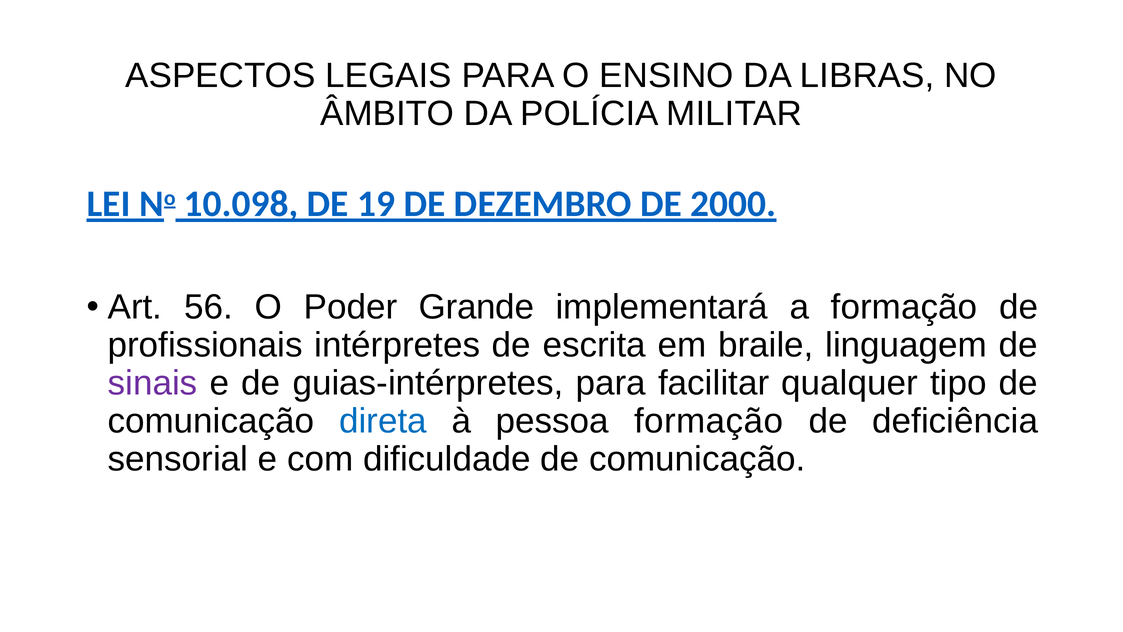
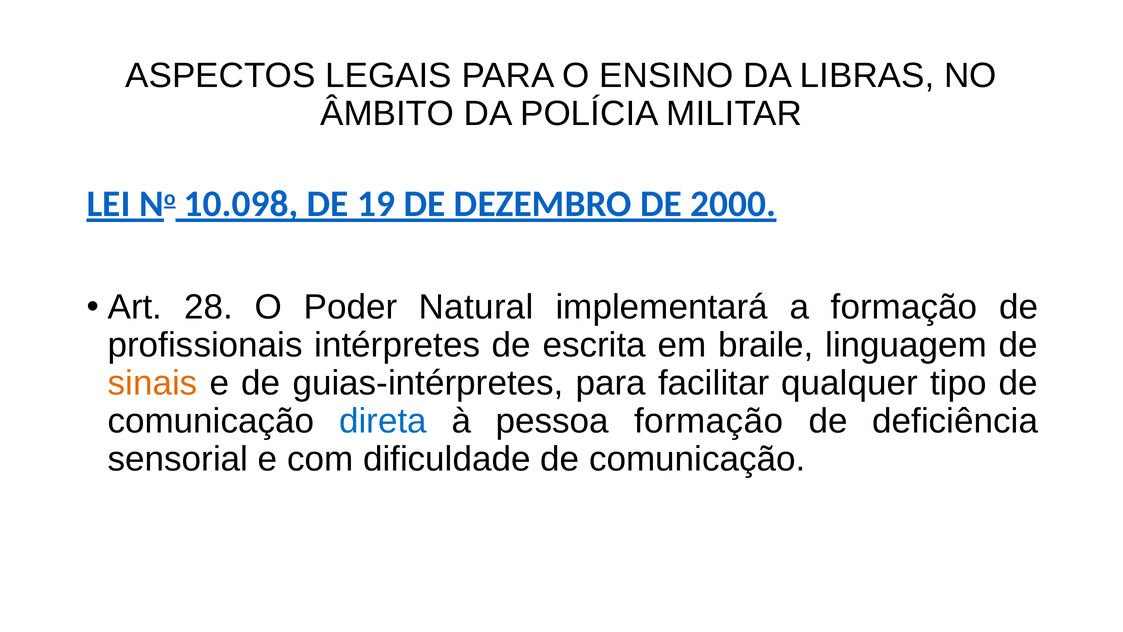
56: 56 -> 28 (208, 307)
Grande: Grande -> Natural (476, 307)
sinais colour: purple -> orange (153, 383)
